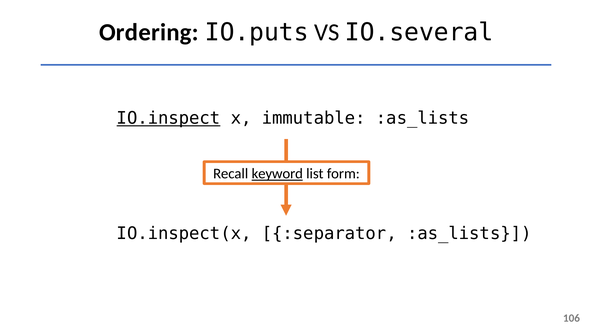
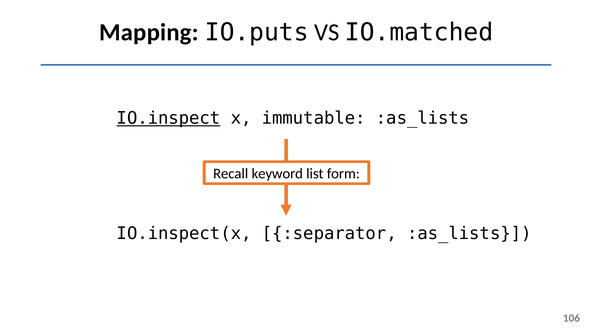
Ordering: Ordering -> Mapping (149, 32)
IO.several: IO.several -> IO.matched (419, 32)
keyword underline: present -> none (277, 174)
